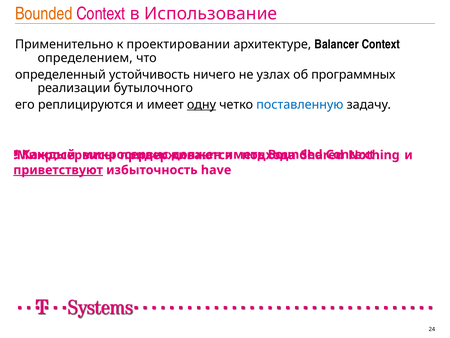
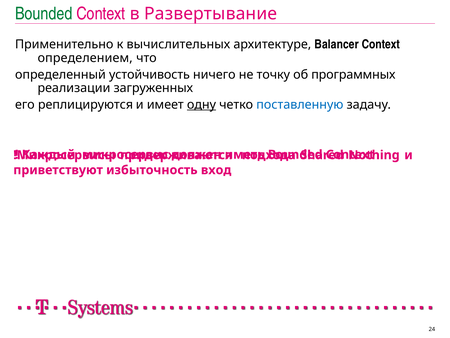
Bounded colour: orange -> green (44, 14)
Использование: Использование -> Развертывание (211, 14)
проектировании: проектировании -> вычислительных (178, 44)
узлах: узлах -> точку (273, 74)
бутылочного: бутылочного -> загруженных (153, 88)
приветствуют underline: present -> none (58, 170)
have: have -> вход (216, 170)
